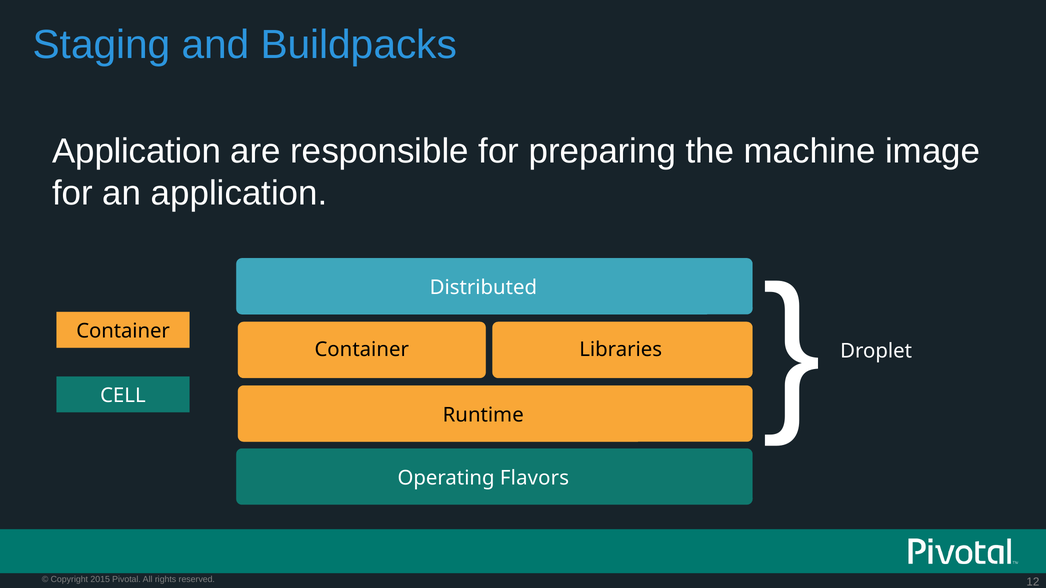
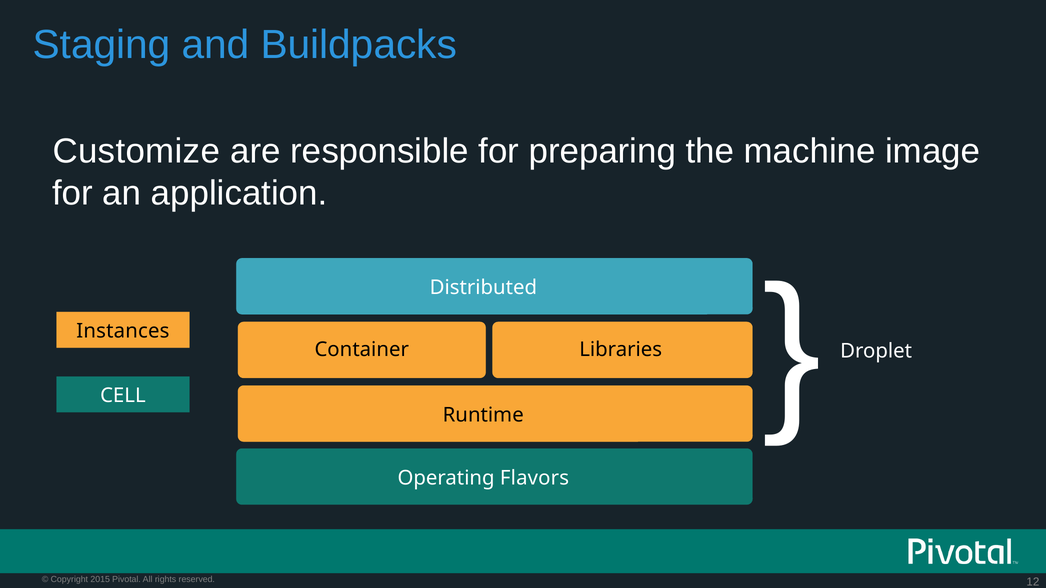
Application: Application -> Customize (136, 151)
Container: Container -> Instances (123, 331)
